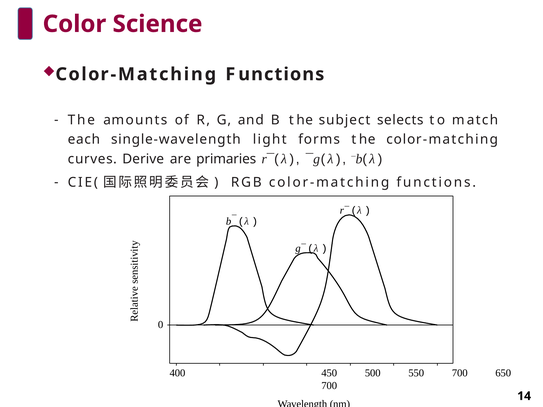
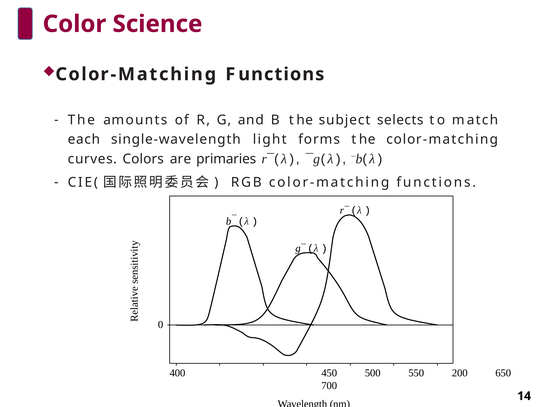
Derive: Derive -> Colors (143, 159)
550 700: 700 -> 200 (460, 373)
